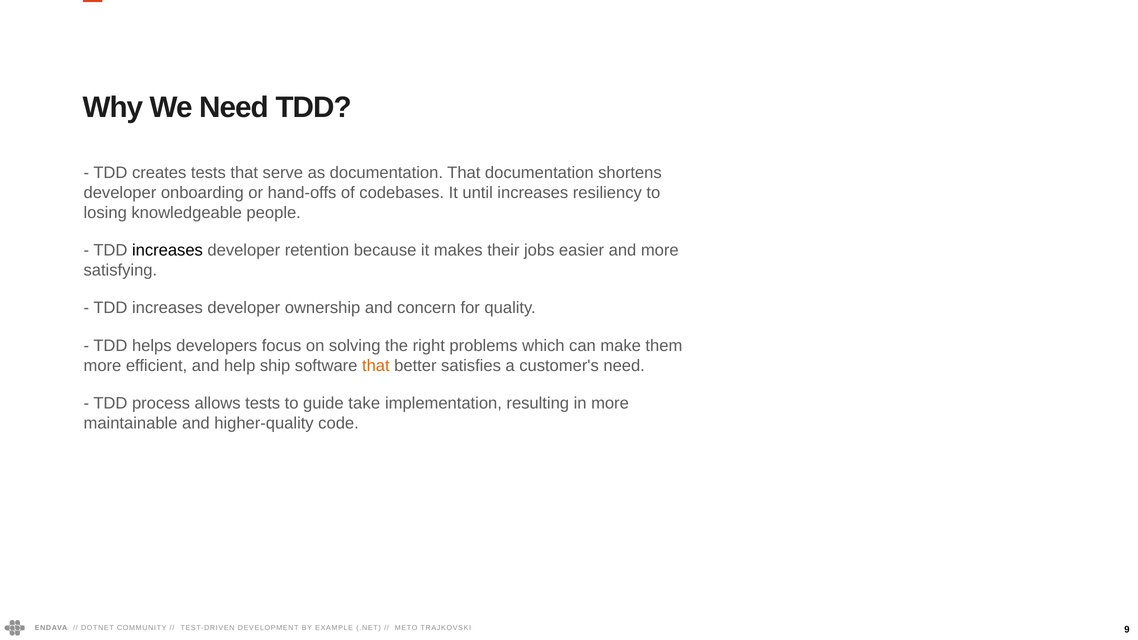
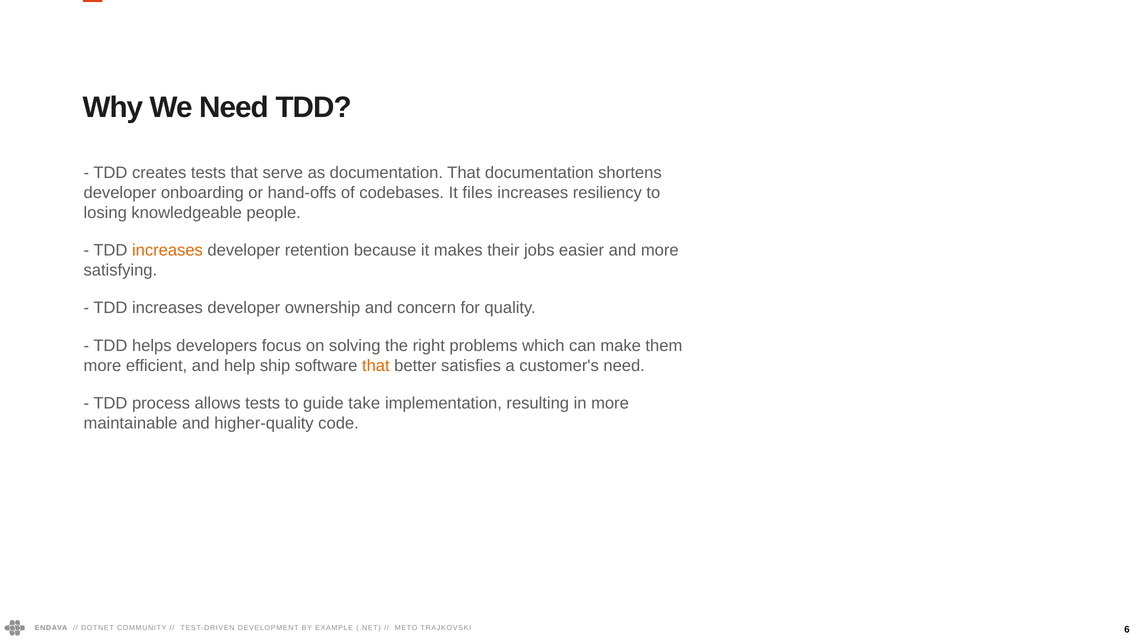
until: until -> files (478, 193)
increases colour: black -> orange (167, 250)
9: 9 -> 6 (1127, 630)
